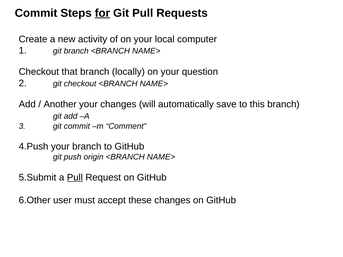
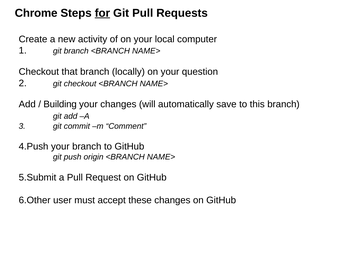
Commit: Commit -> Chrome (36, 13)
Another: Another -> Building (60, 104)
Pull underline: present -> none (75, 178)
